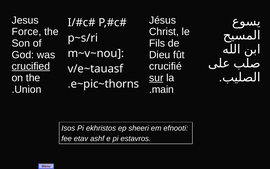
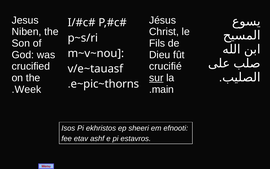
Force: Force -> Niben (27, 32)
crucified underline: present -> none (31, 66)
Union: Union -> Week (28, 89)
